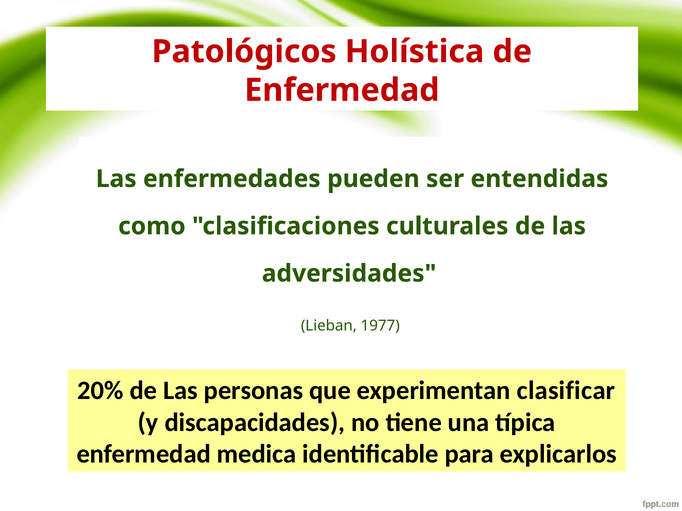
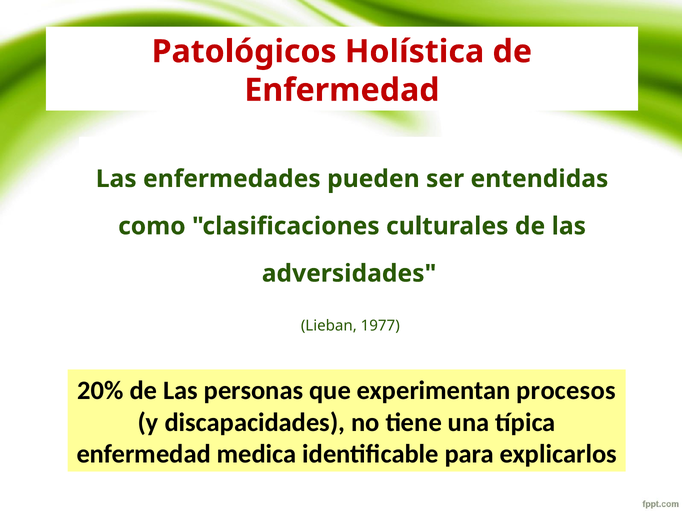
clasificar: clasificar -> procesos (566, 391)
